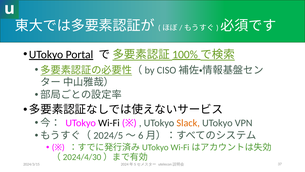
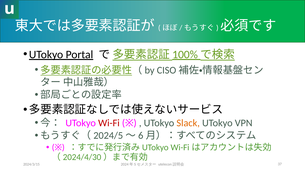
Wi-Fi colour: black -> red (109, 123)
